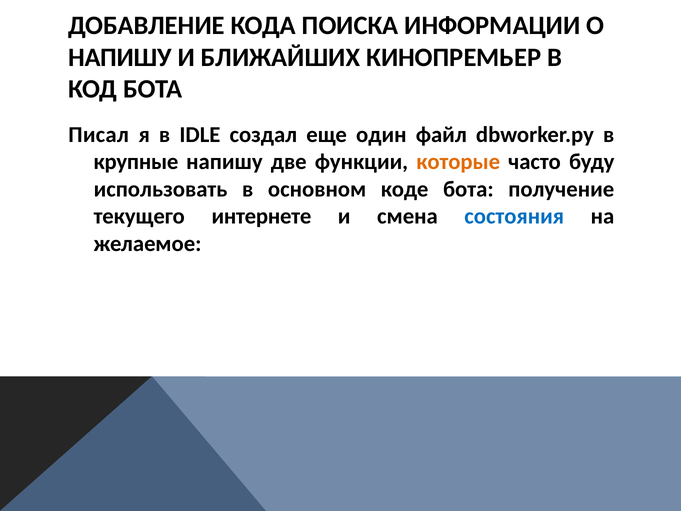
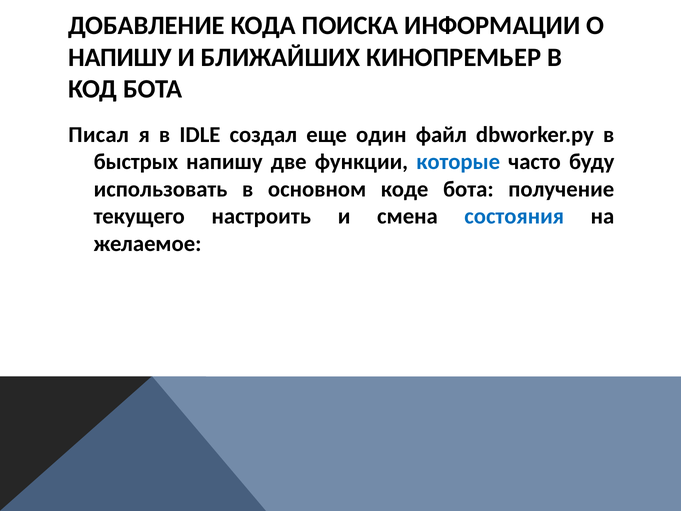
крупные: крупные -> быстрых (136, 162)
которые colour: orange -> blue (458, 162)
интернете: интернете -> настроить (261, 216)
